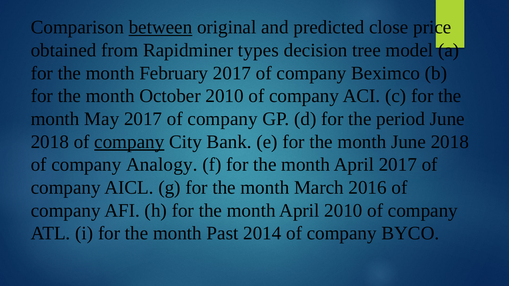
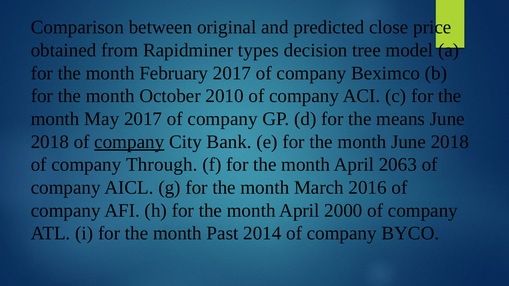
between underline: present -> none (161, 27)
period: period -> means (401, 119)
Analogy: Analogy -> Through (162, 165)
April 2017: 2017 -> 2063 (398, 165)
April 2010: 2010 -> 2000 (343, 211)
